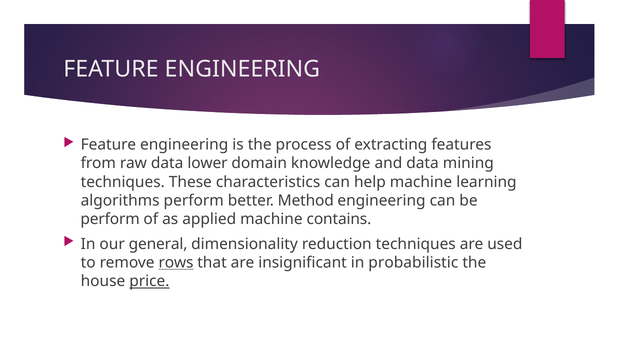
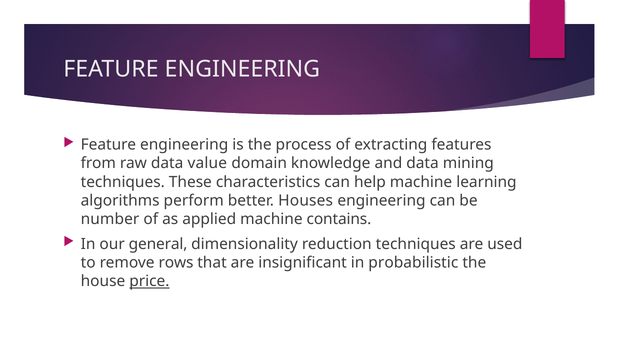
lower: lower -> value (207, 163)
Method: Method -> Houses (306, 201)
perform: perform -> number (110, 219)
rows underline: present -> none (176, 263)
